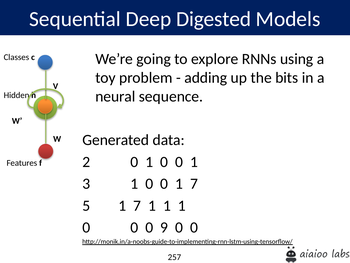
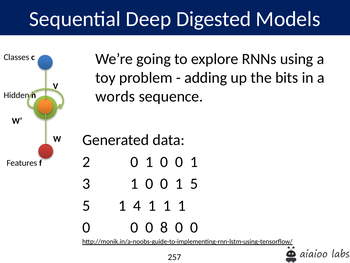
neural: neural -> words (115, 96)
0 1 7: 7 -> 5 (194, 183)
5 1 7: 7 -> 4 (137, 205)
9: 9 -> 8 (164, 227)
